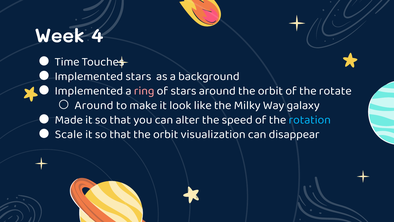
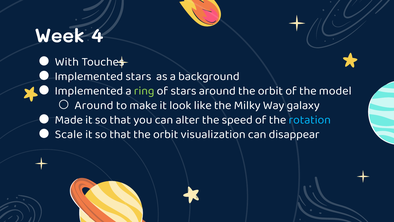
Time: Time -> With (67, 62)
ring colour: pink -> light green (144, 91)
rotate: rotate -> model (335, 91)
